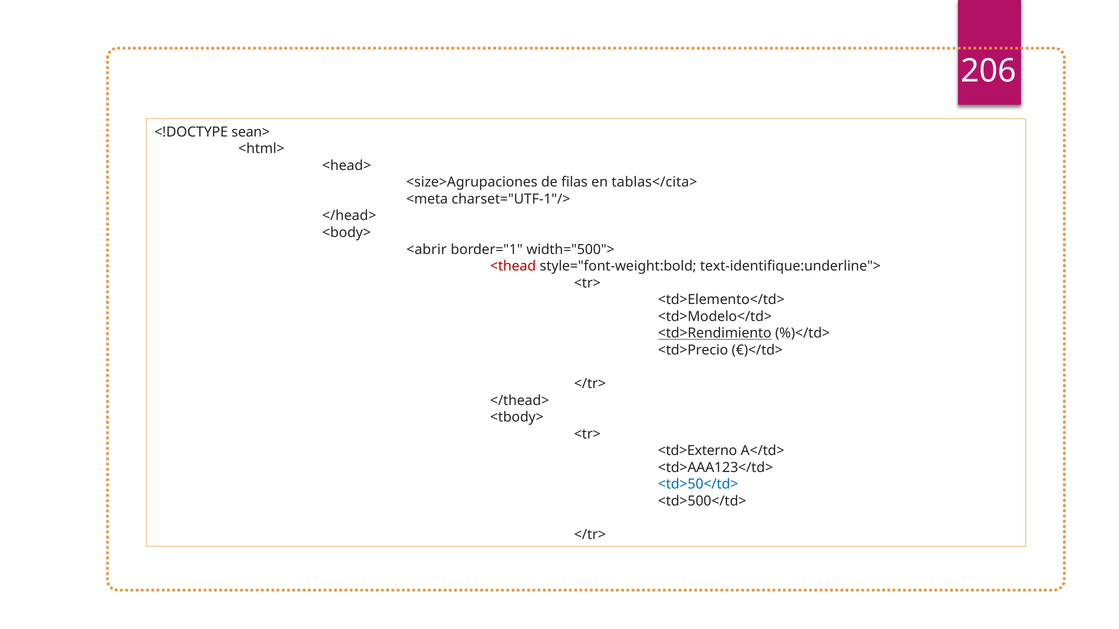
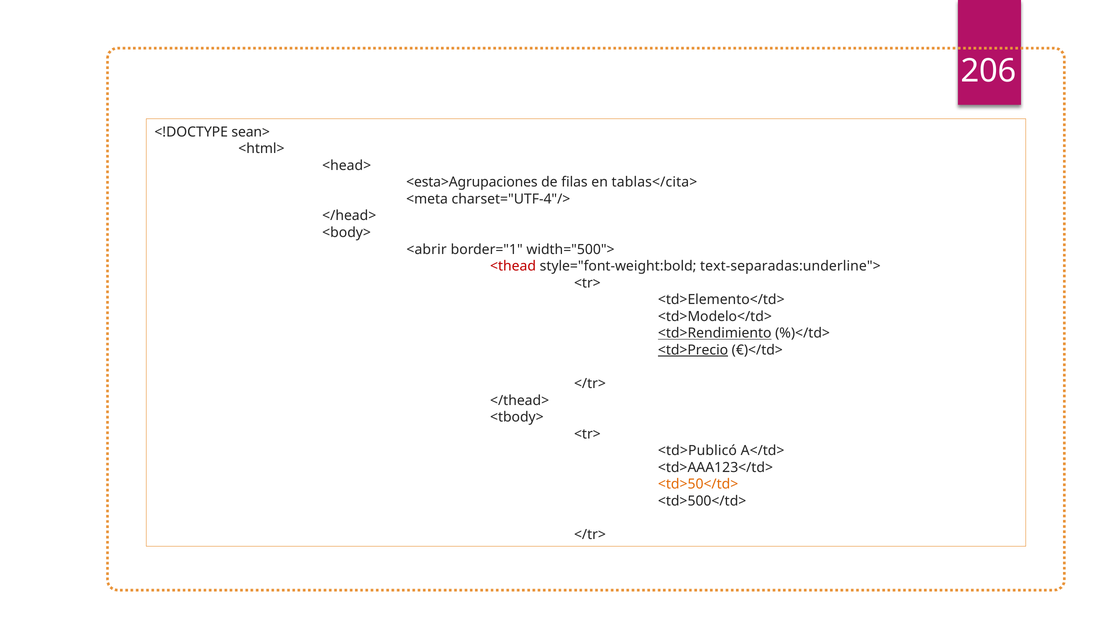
<size>Agrupaciones: <size>Agrupaciones -> <esta>Agrupaciones (472, 182)
charset="UTF-1"/>: charset="UTF-1"/> -> charset="UTF-4"/> (511, 199)
text-identifique:underline">: text-identifique:underline"> -> text-separadas:underline"> (790, 266)
<td>Precio underline: none -> present (693, 350)
<td>Externo: <td>Externo -> <td>Publicó (697, 451)
<td>50</td> colour: blue -> orange (698, 485)
